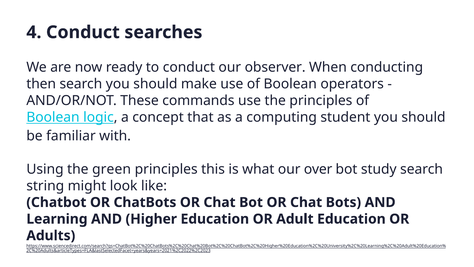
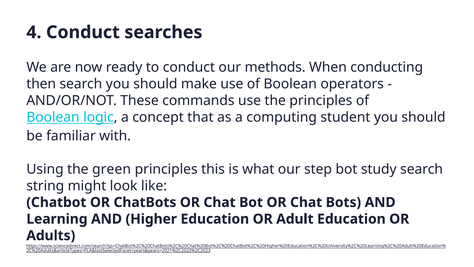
observer: observer -> methods (275, 67)
over: over -> step (318, 169)
